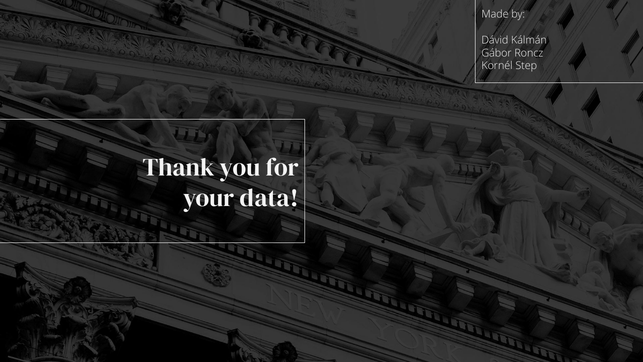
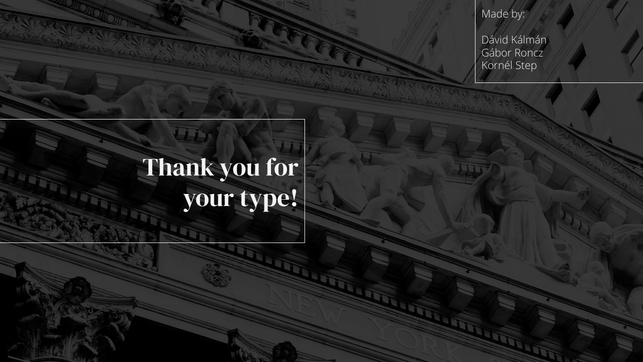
data: data -> type (269, 198)
